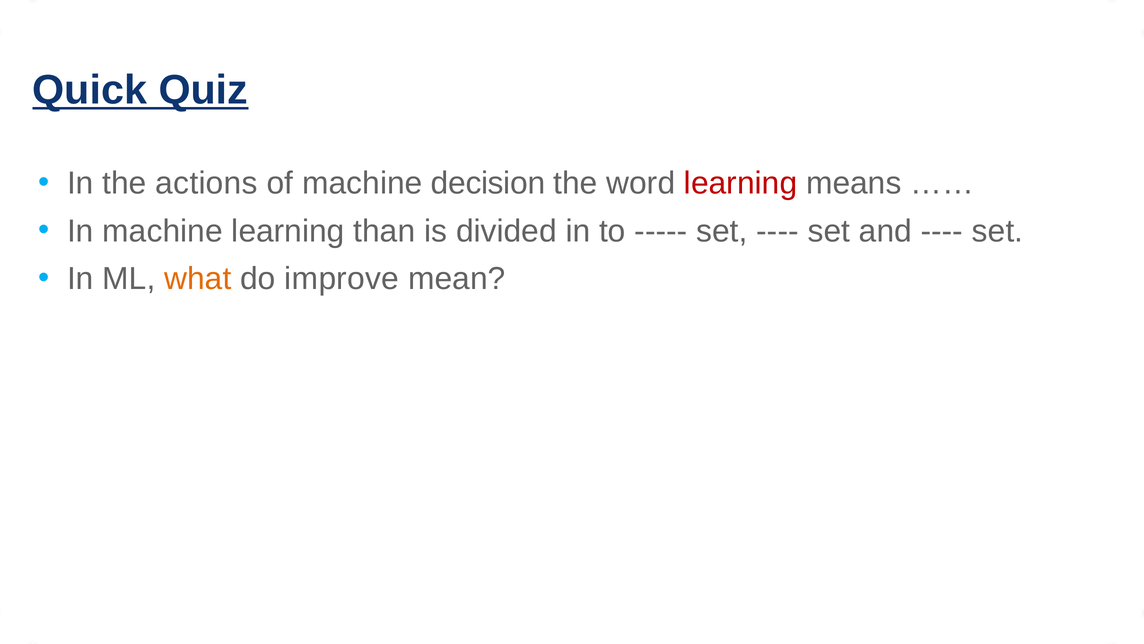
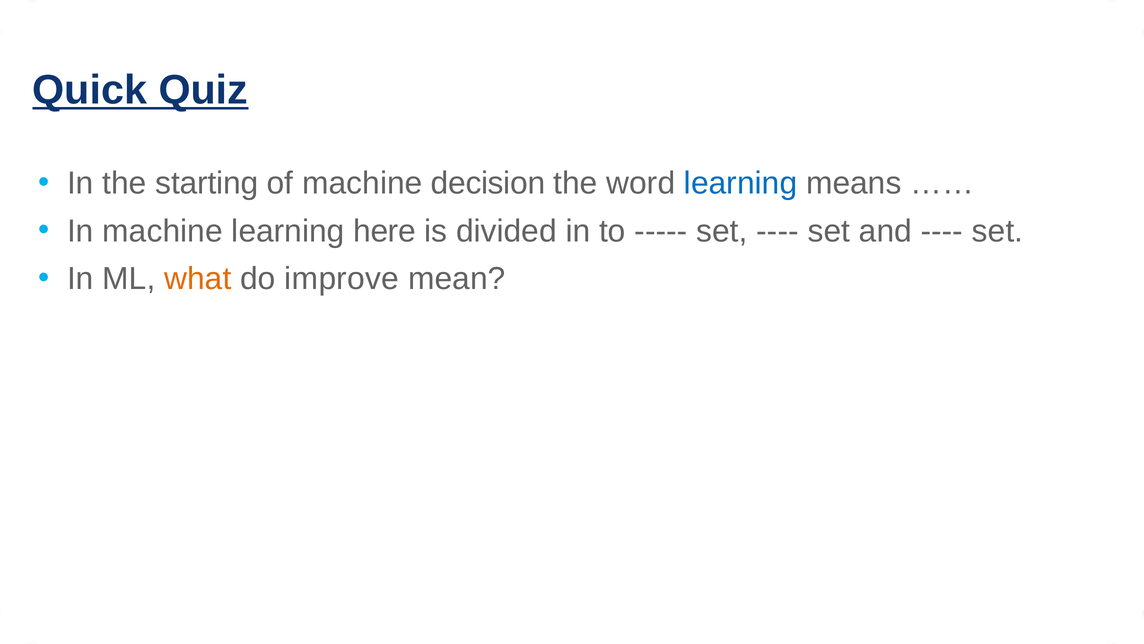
actions: actions -> starting (207, 183)
learning colour: red -> blue (741, 183)
than: than -> here (385, 231)
